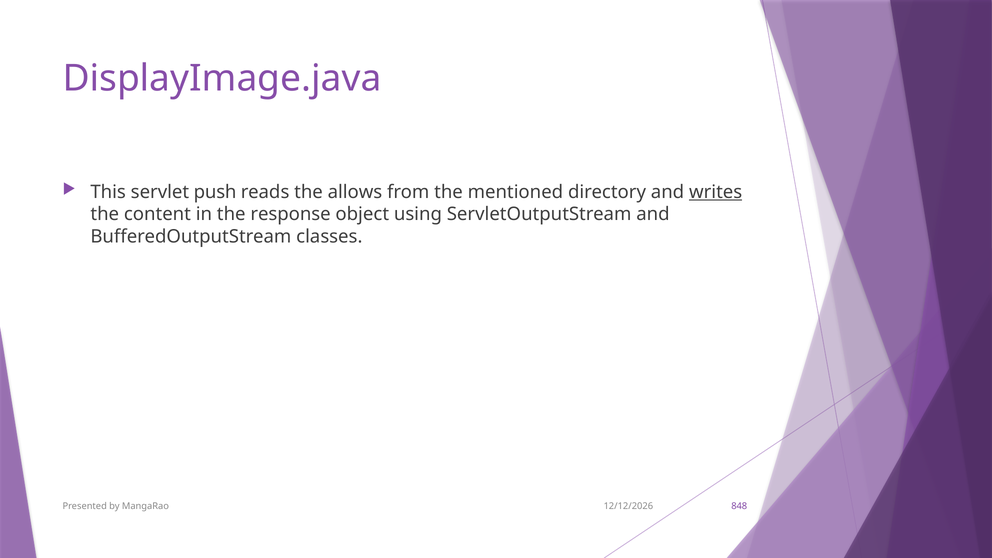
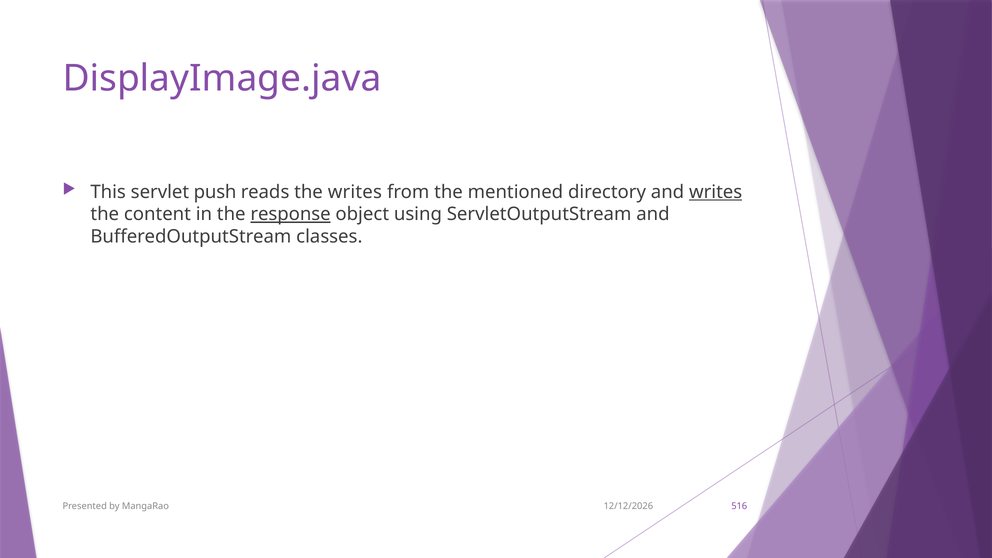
the allows: allows -> writes (355, 192)
response underline: none -> present (291, 214)
848: 848 -> 516 (739, 506)
